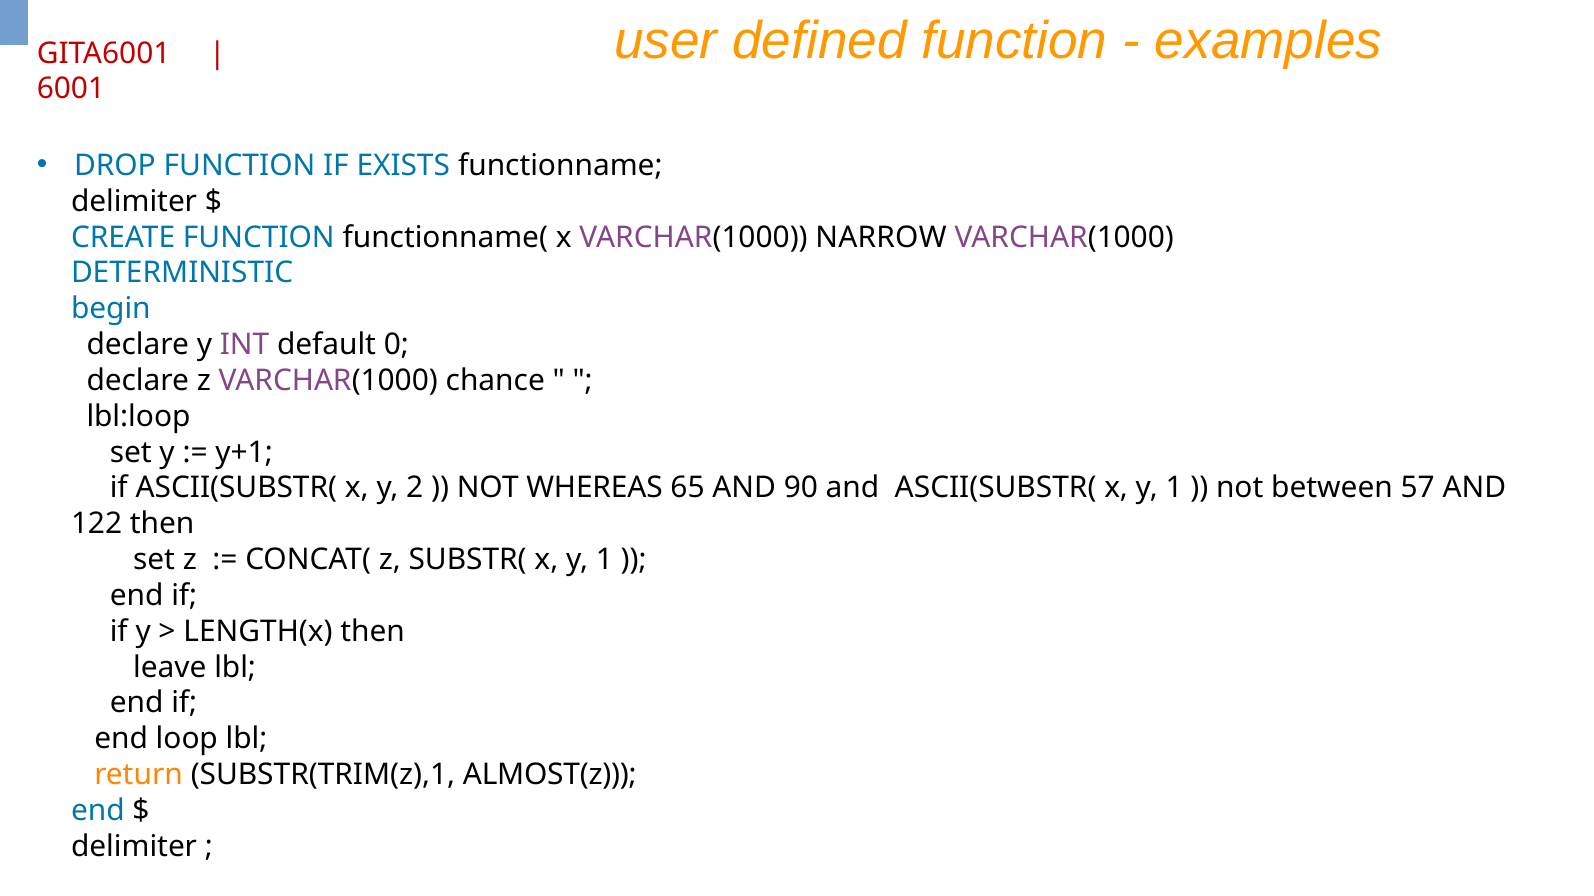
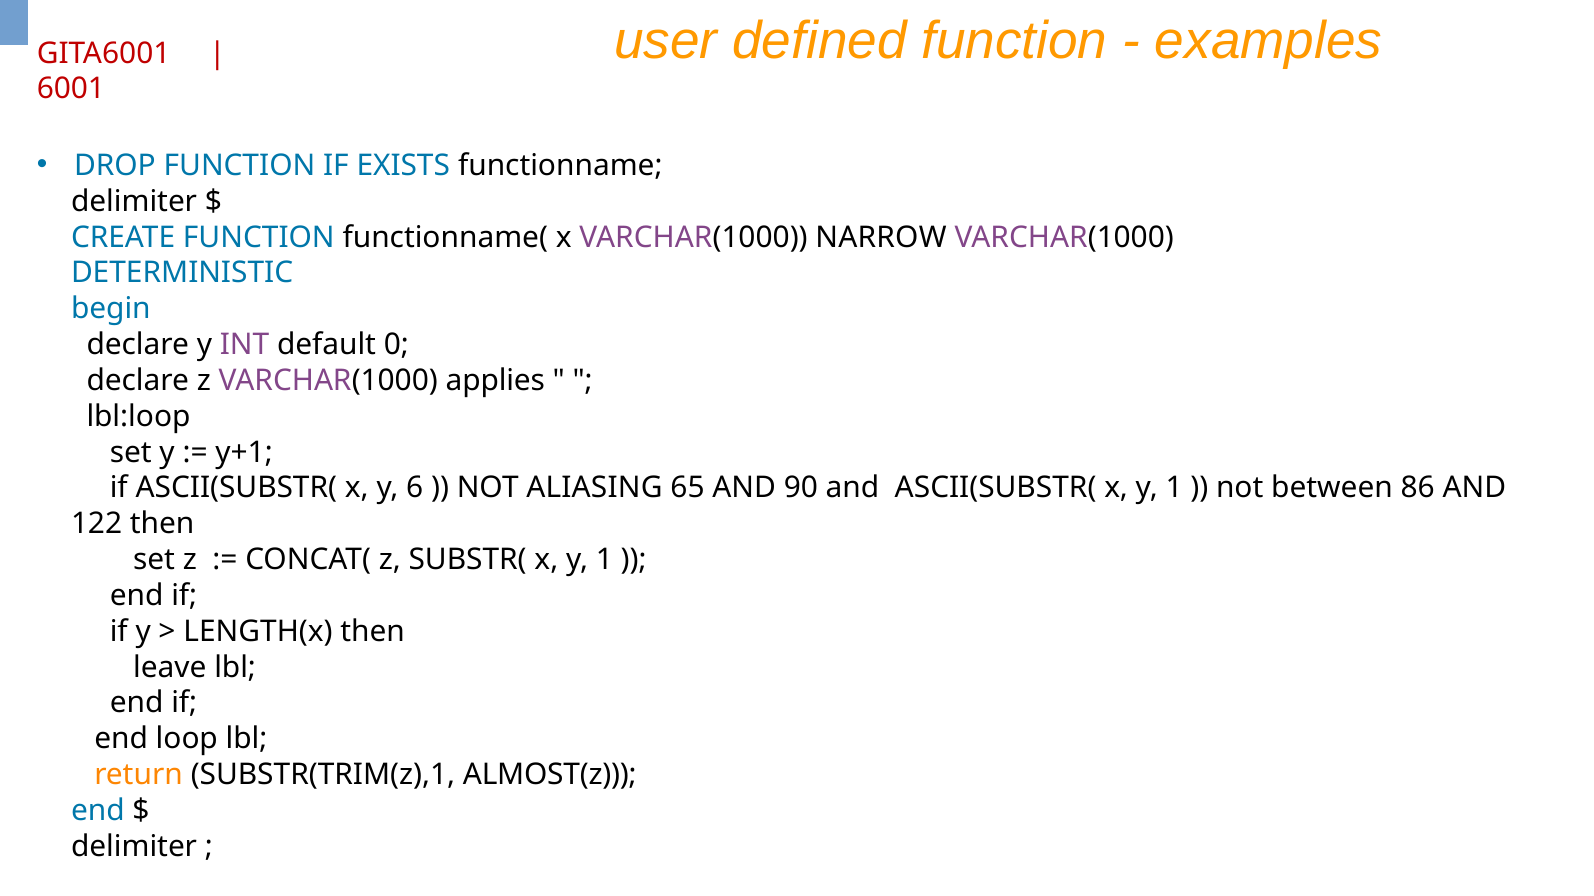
chance: chance -> applies (495, 381)
2: 2 -> 6 (415, 488)
WHEREAS: WHEREAS -> ALIASING (594, 488)
57: 57 -> 86 (1418, 488)
